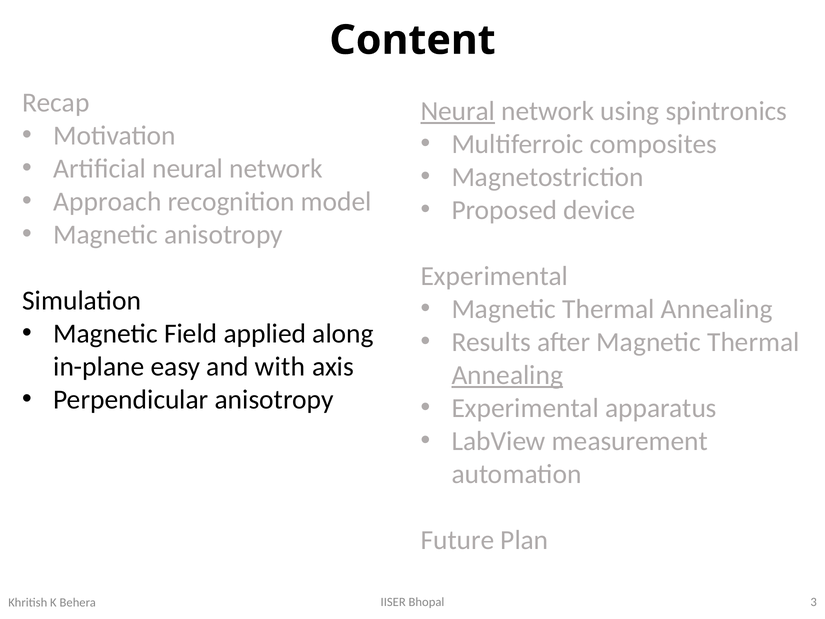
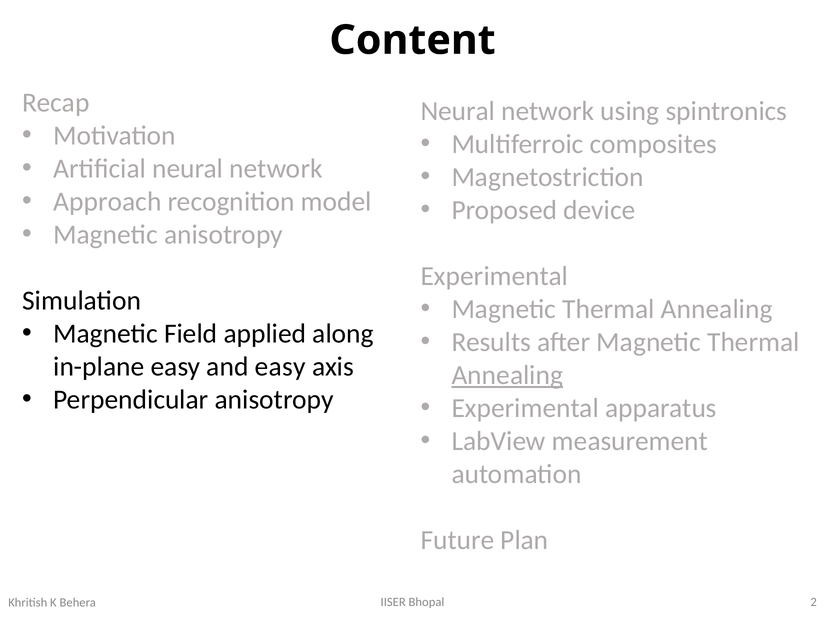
Neural underline: present -> none (458, 111)
and with: with -> easy (280, 367)
3: 3 -> 2 (814, 602)
